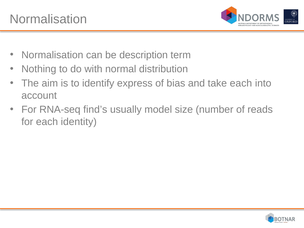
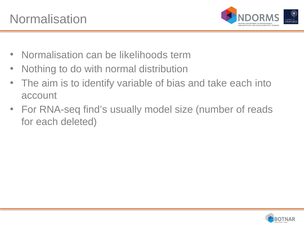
description: description -> likelihoods (143, 55)
express: express -> variable (135, 83)
identity: identity -> deleted (79, 122)
